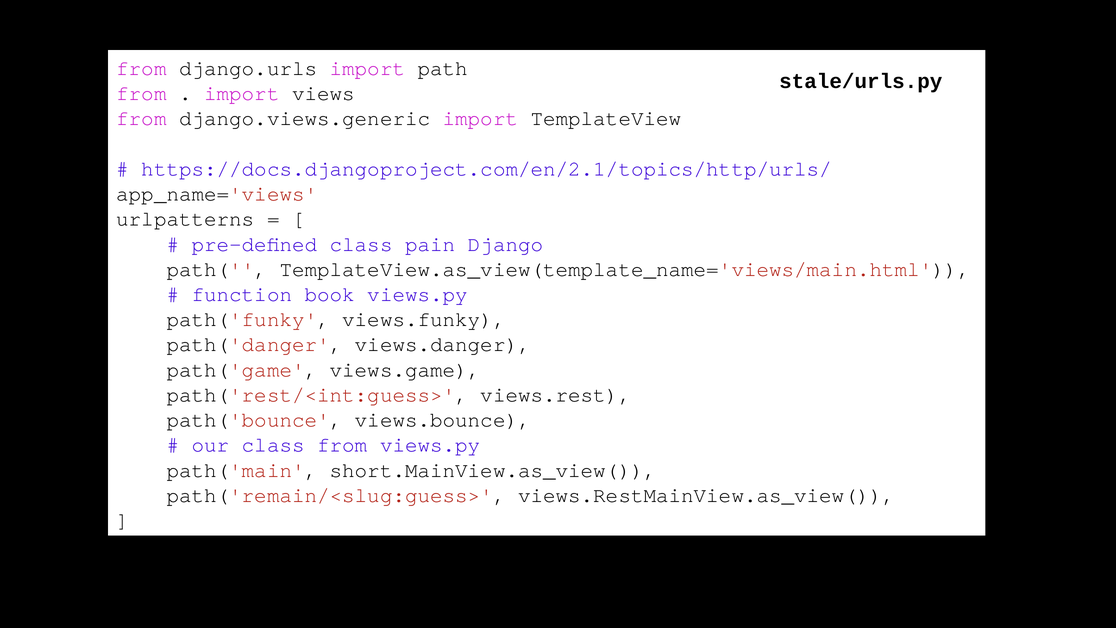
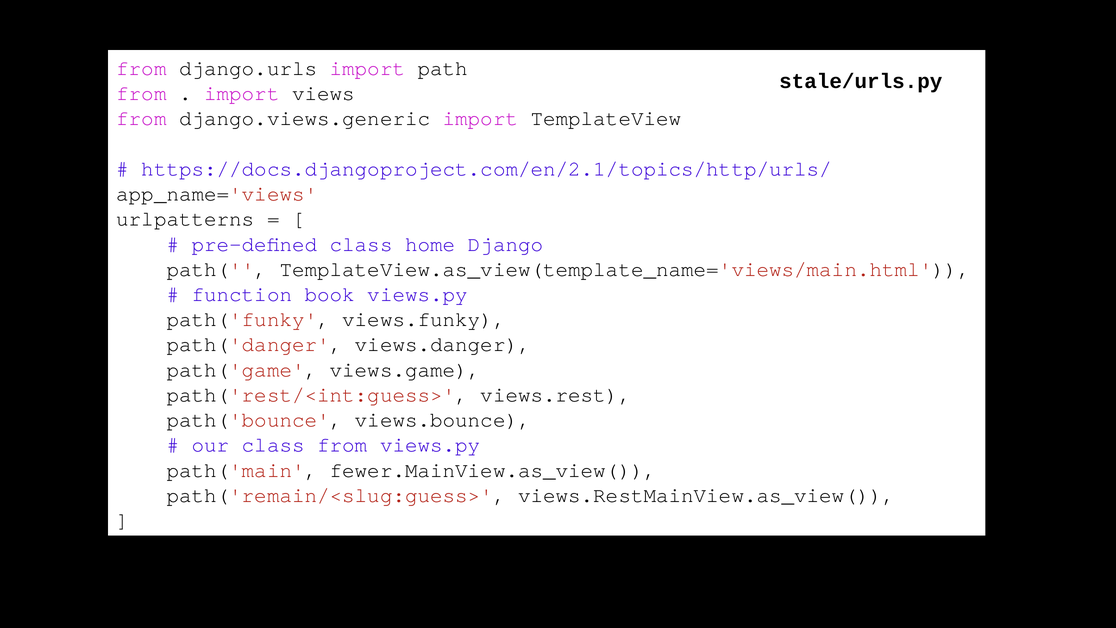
pain: pain -> home (430, 244)
short.MainView.as_view(: short.MainView.as_view( -> fewer.MainView.as_view( (493, 470)
